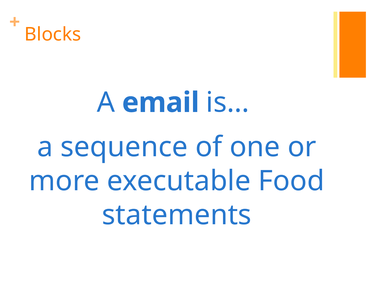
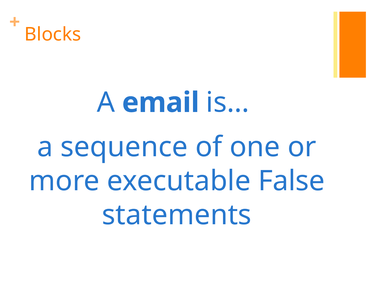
Food: Food -> False (291, 181)
